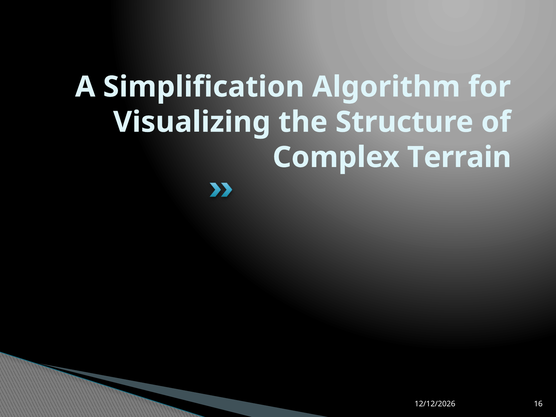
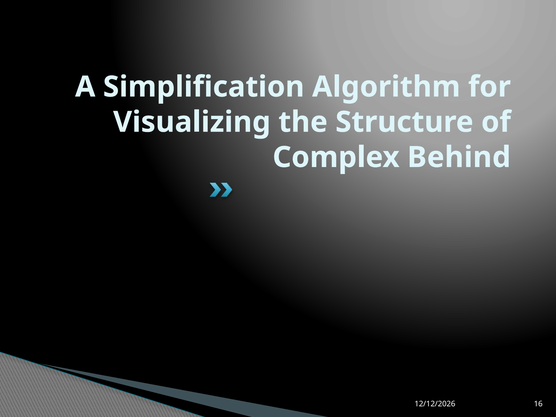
Terrain: Terrain -> Behind (459, 157)
